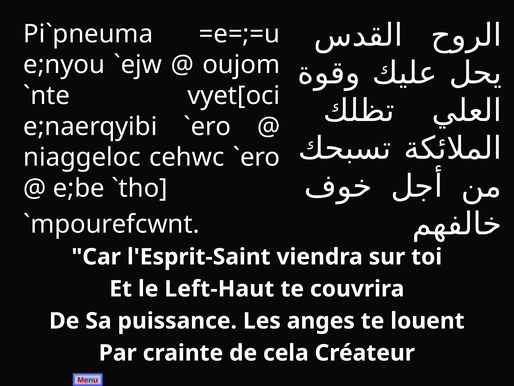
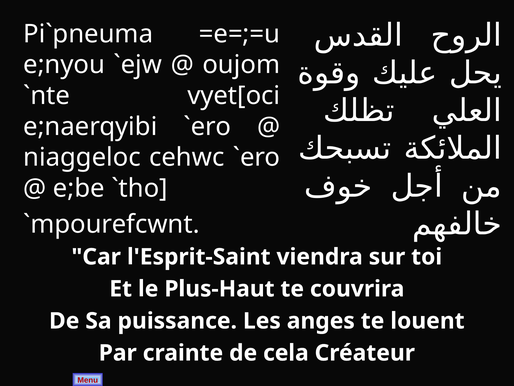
Left-Haut: Left-Haut -> Plus-Haut (219, 289)
